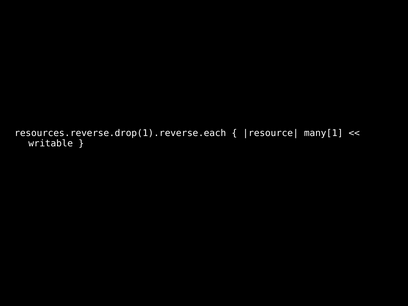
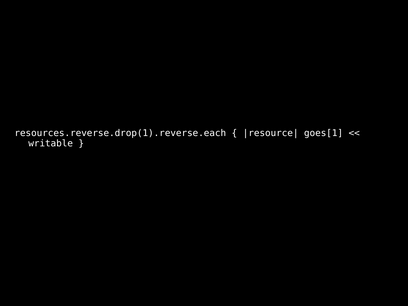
many[1: many[1 -> goes[1 (324, 133)
